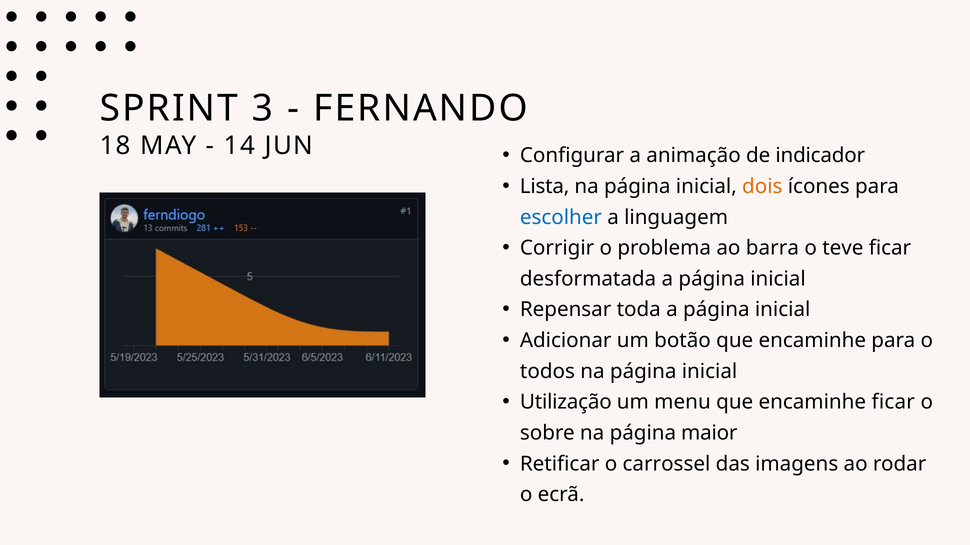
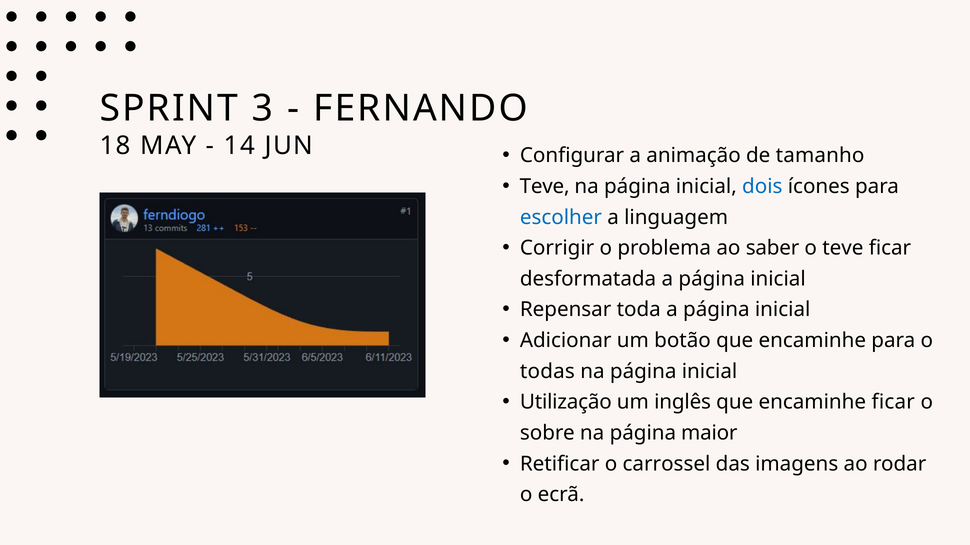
indicador: indicador -> tamanho (820, 156)
Lista: Lista -> Teve (545, 187)
dois colour: orange -> blue (762, 187)
barra: barra -> saber (773, 248)
todos: todos -> todas (547, 372)
menu: menu -> inglês (683, 403)
